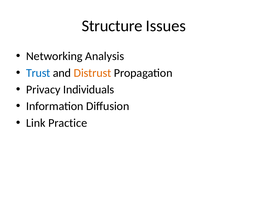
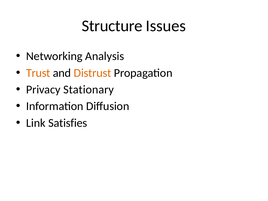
Trust colour: blue -> orange (38, 73)
Individuals: Individuals -> Stationary (89, 90)
Practice: Practice -> Satisfies (68, 123)
